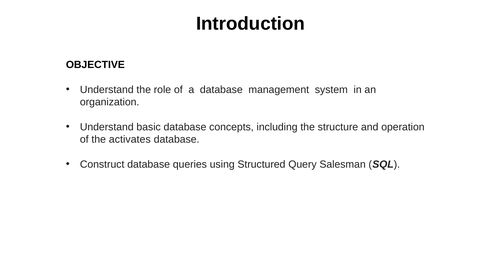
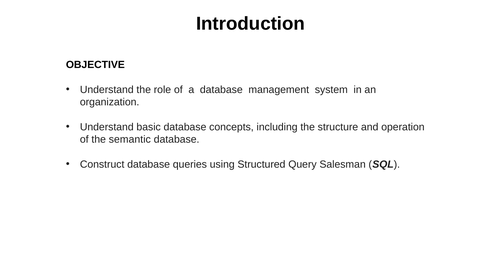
activates: activates -> semantic (130, 140)
